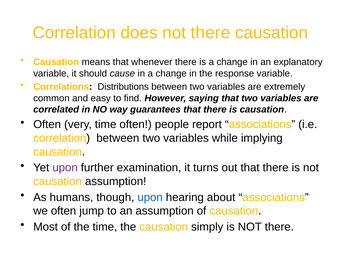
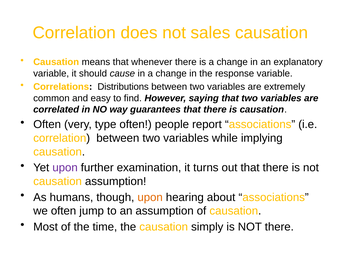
does not there: there -> sales (211, 33)
very time: time -> type (106, 124)
upon colour: blue -> orange (150, 197)
